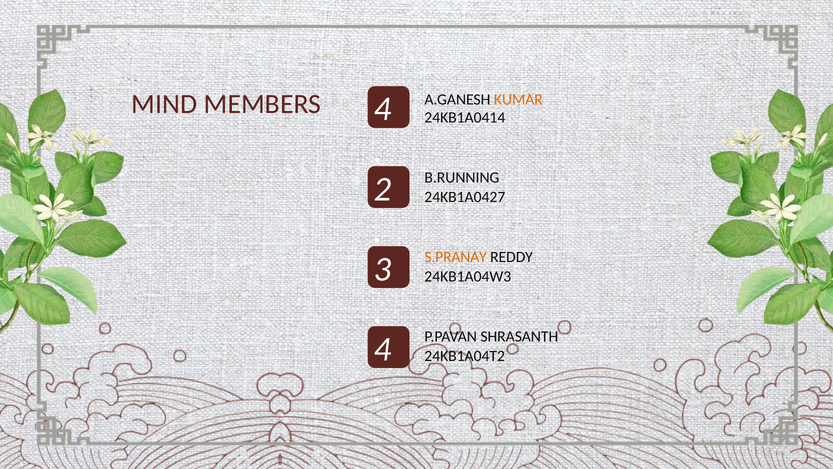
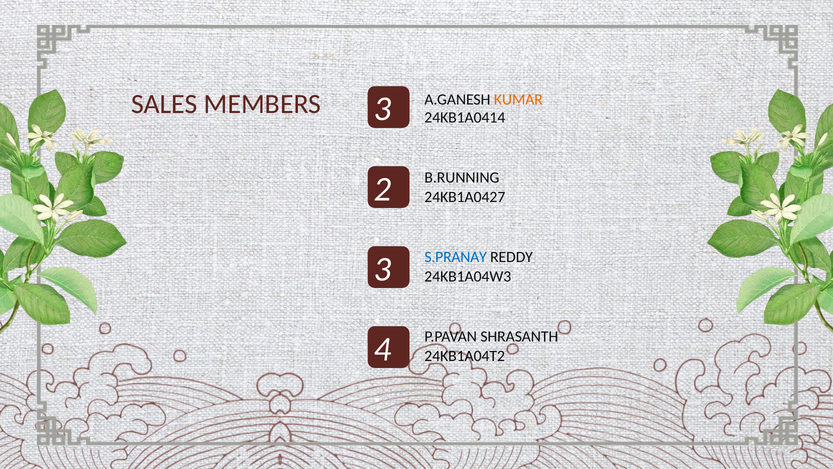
MIND: MIND -> SALES (164, 104)
MEMBERS 4: 4 -> 3 (383, 109)
S.PRANAY colour: orange -> blue (456, 257)
